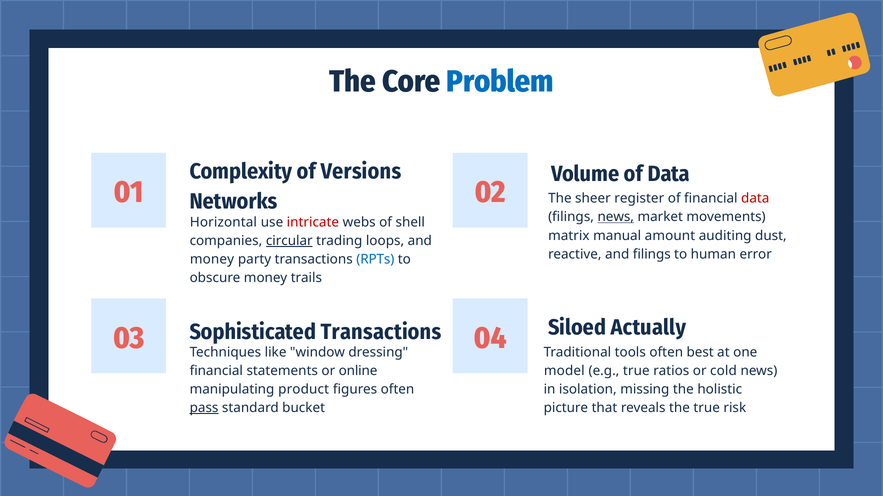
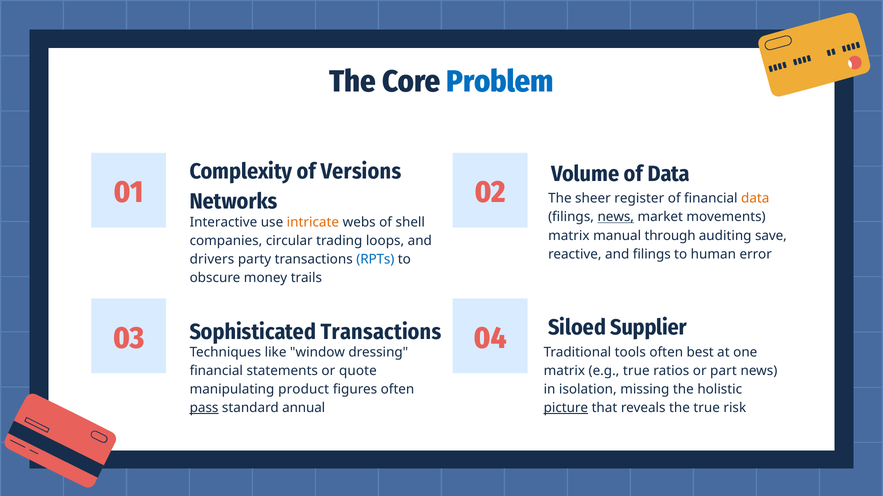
data colour: red -> orange (755, 199)
Horizontal: Horizontal -> Interactive (223, 223)
intricate colour: red -> orange (313, 223)
amount: amount -> through (670, 236)
dust: dust -> save (771, 236)
circular underline: present -> none (289, 241)
money: money -> drivers (212, 260)
Actually: Actually -> Supplier (649, 328)
online: online -> quote (358, 371)
model: model -> matrix (564, 371)
cold: cold -> part (723, 371)
bucket: bucket -> annual (304, 408)
picture underline: none -> present (566, 408)
